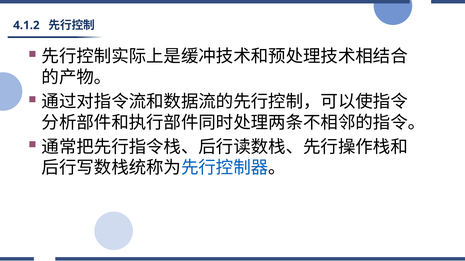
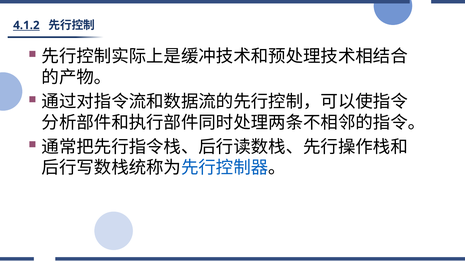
4.1.2 underline: none -> present (26, 25)
